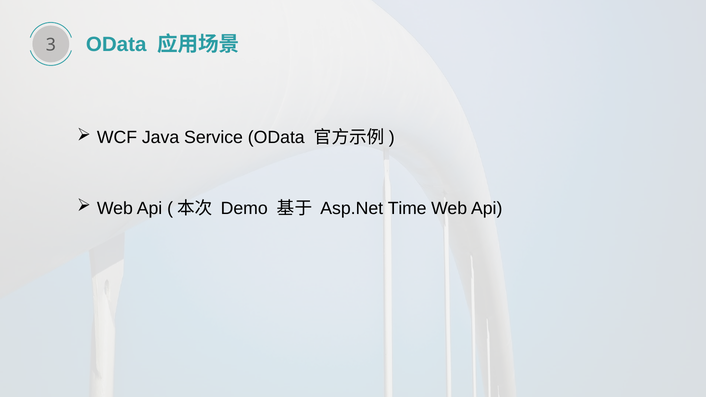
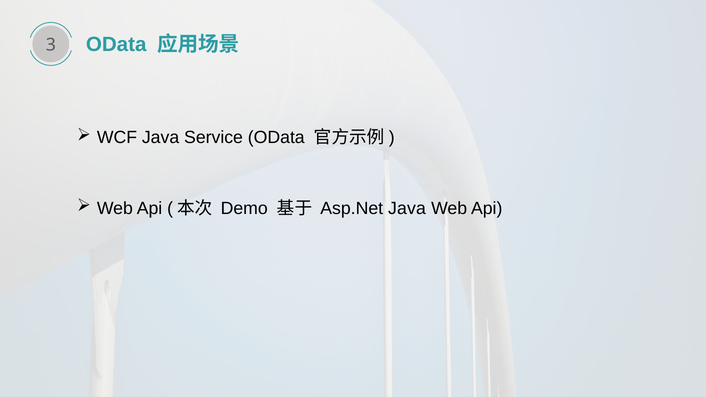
Asp.Net Time: Time -> Java (407, 209)
